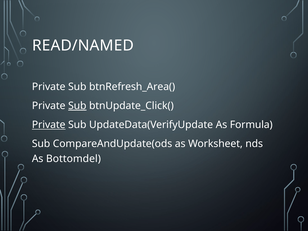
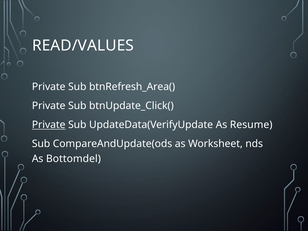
READ/NAMED: READ/NAMED -> READ/VALUES (83, 46)
Sub underline: present -> none (77, 106)
Formula: Formula -> Resume (251, 125)
